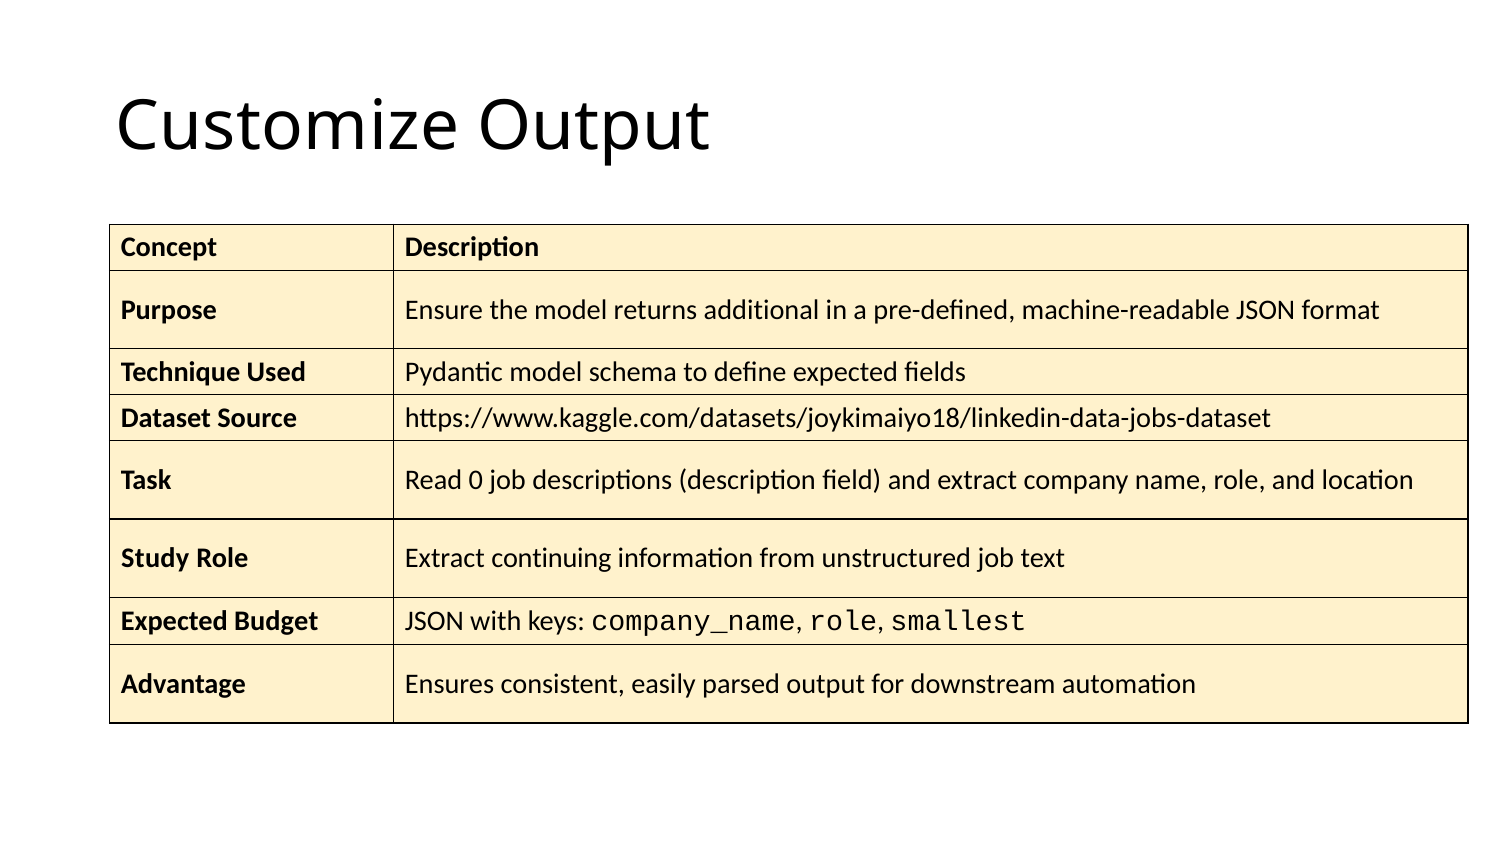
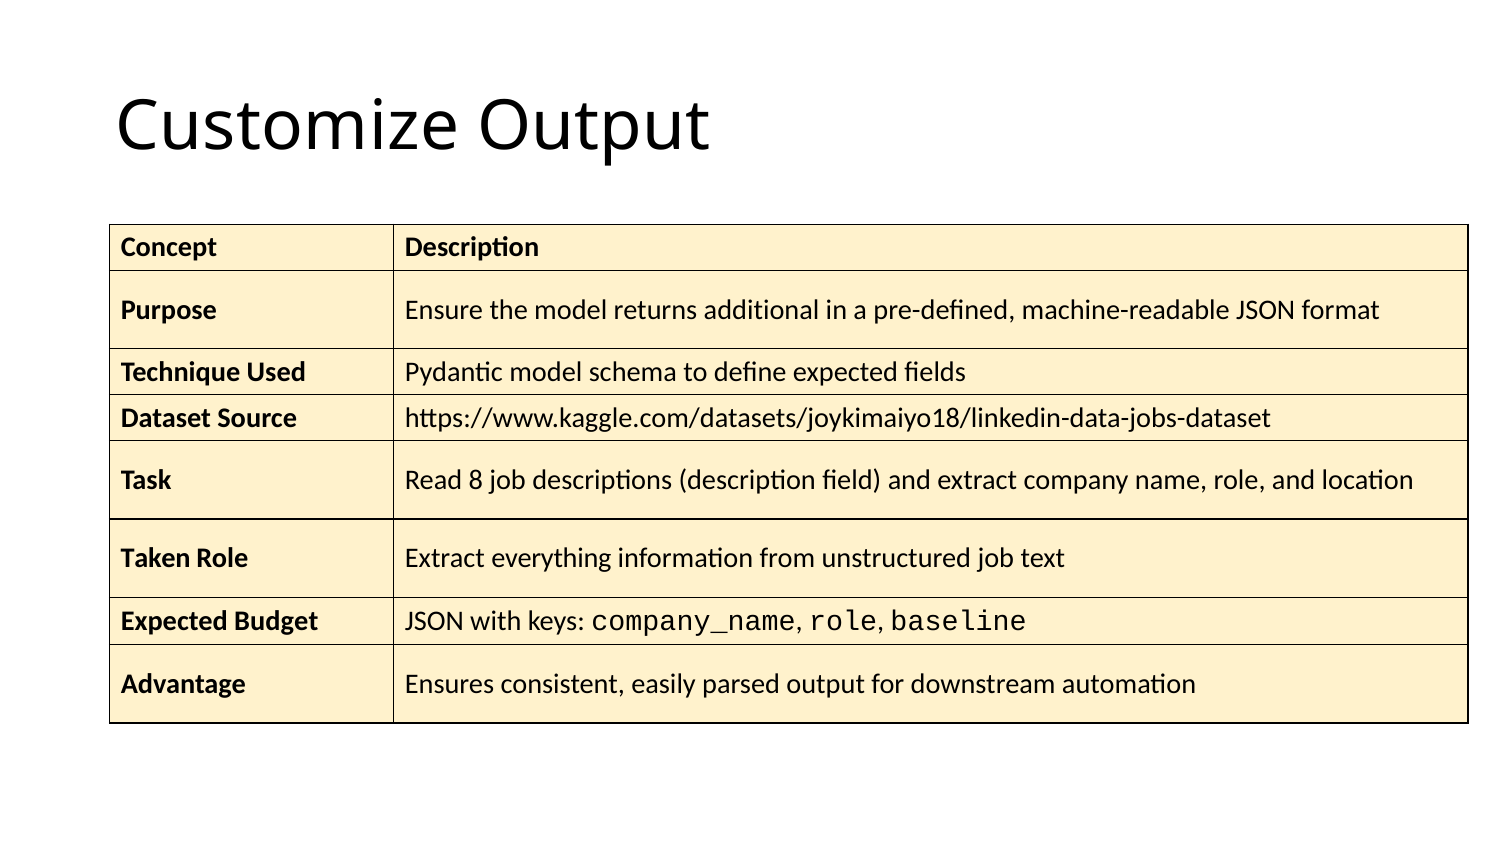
0: 0 -> 8 (476, 480)
Study: Study -> Taken (156, 559)
continuing: continuing -> everything (551, 559)
smallest: smallest -> baseline (959, 621)
